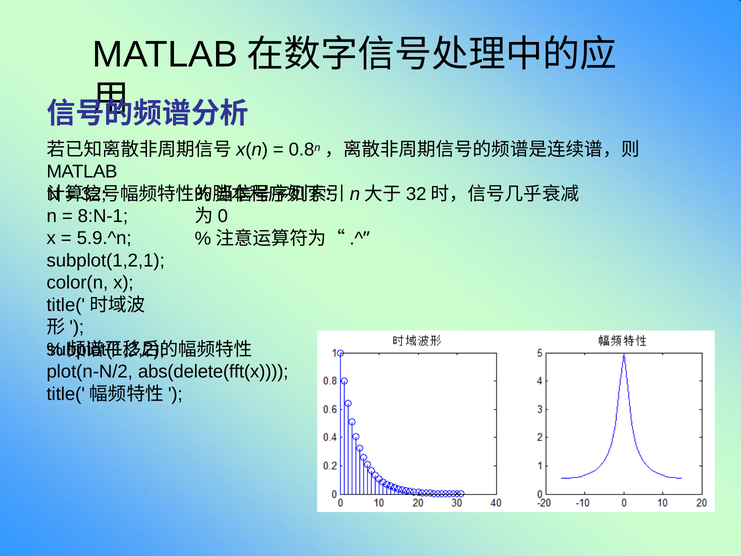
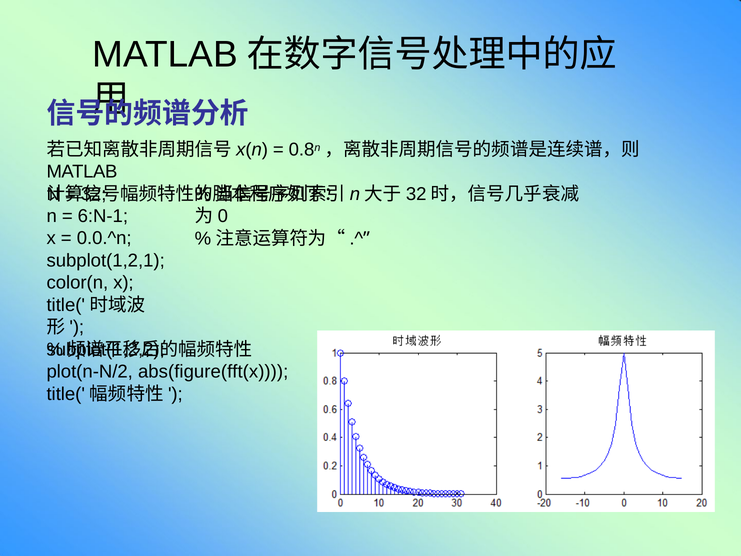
8:N-1: 8:N-1 -> 6:N-1 (103, 216)
5.9.^n: 5.9.^n -> 0.0.^n (104, 238)
abs(delete(fft(x: abs(delete(fft(x -> abs(figure(fft(x (213, 372)
